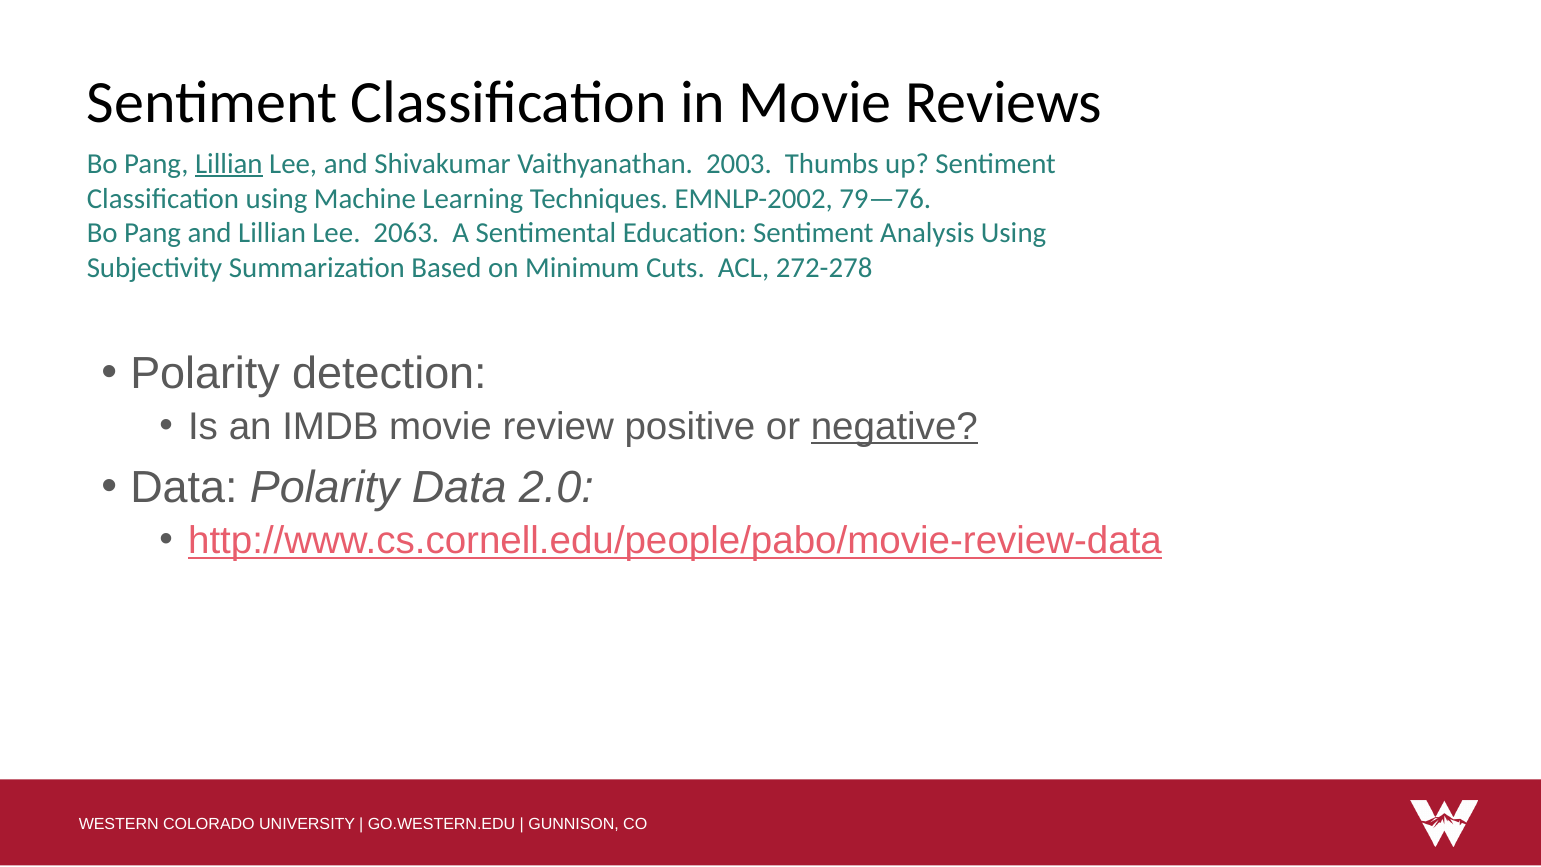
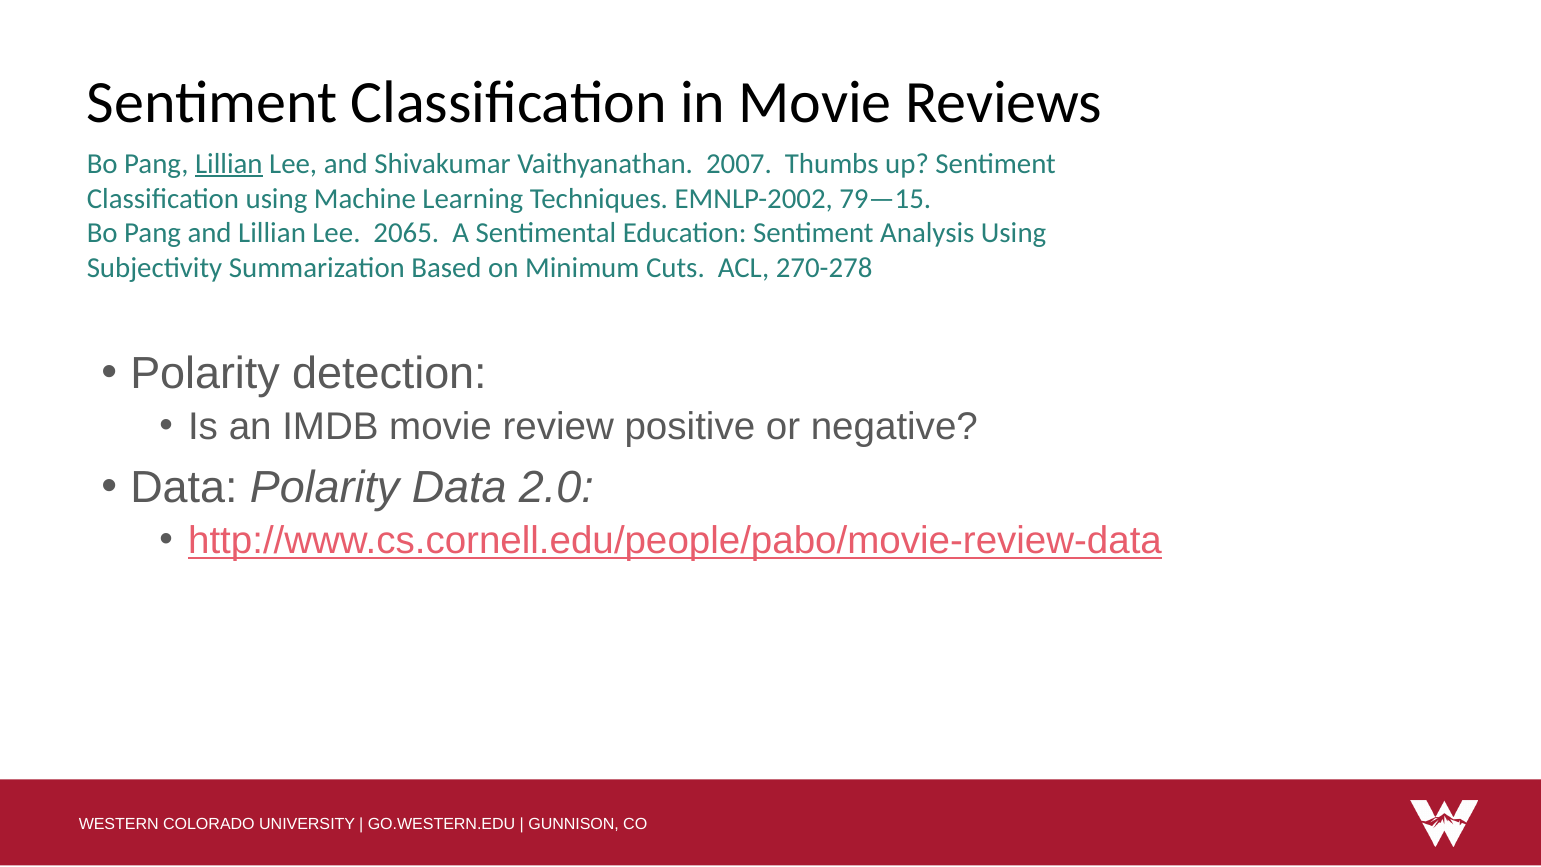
2003: 2003 -> 2007 (739, 164)
79—76: 79—76 -> 79—15 (885, 198)
2063: 2063 -> 2065 (406, 233)
272-278: 272-278 -> 270-278 (824, 268)
negative underline: present -> none (894, 426)
